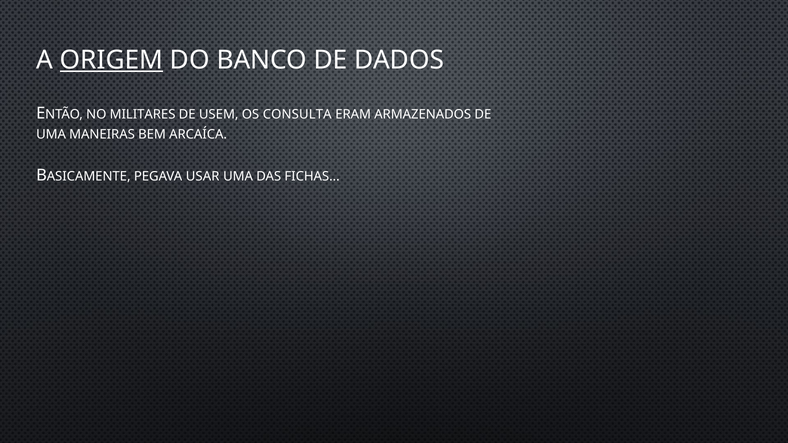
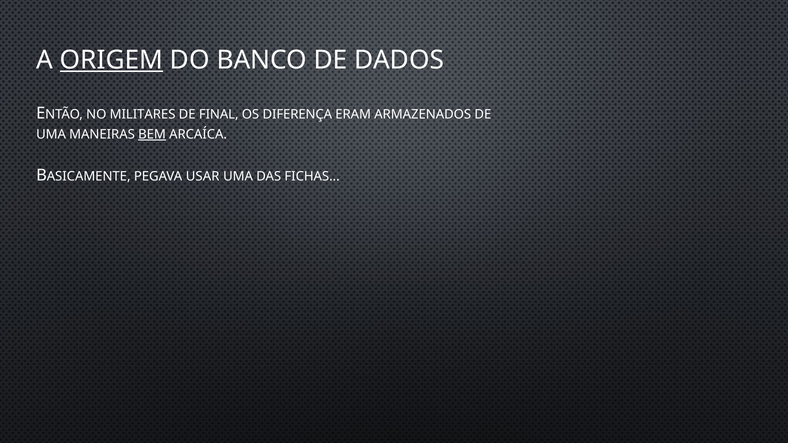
USEM: USEM -> FINAL (219, 115)
CONSULTA: CONSULTA -> DIFERENÇA (297, 115)
BEM underline: none -> present (152, 134)
